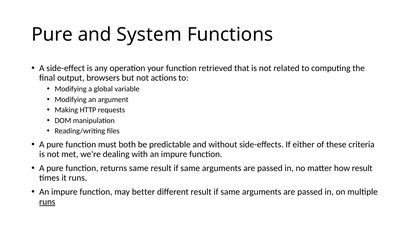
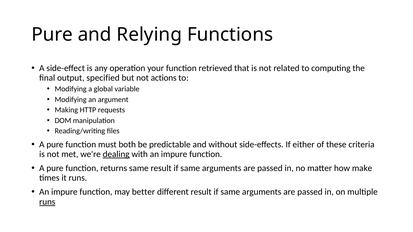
System: System -> Relying (149, 35)
browsers: browsers -> specified (103, 78)
dealing underline: none -> present (116, 154)
how result: result -> make (362, 168)
